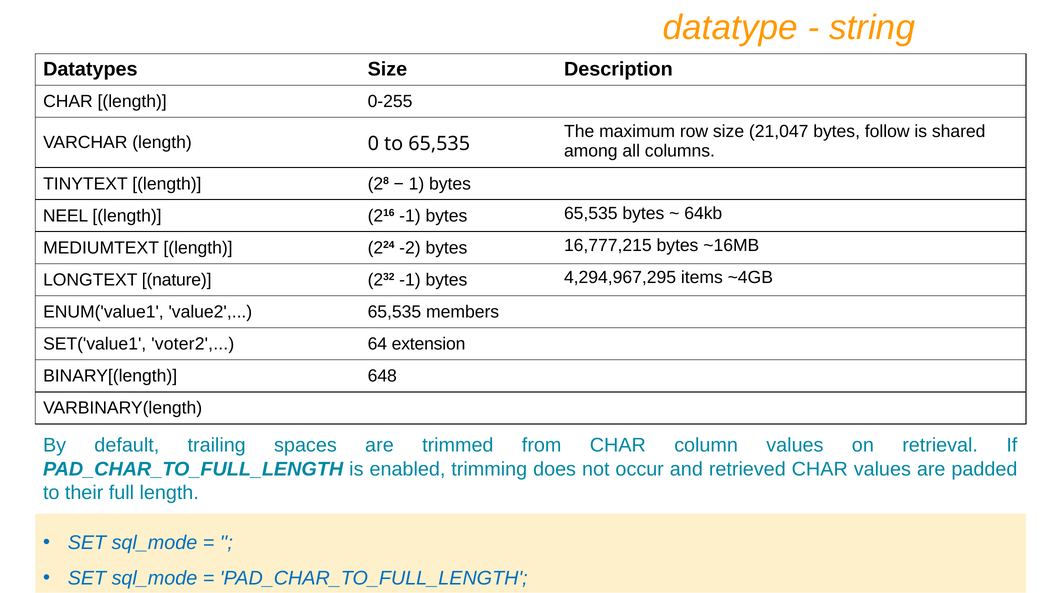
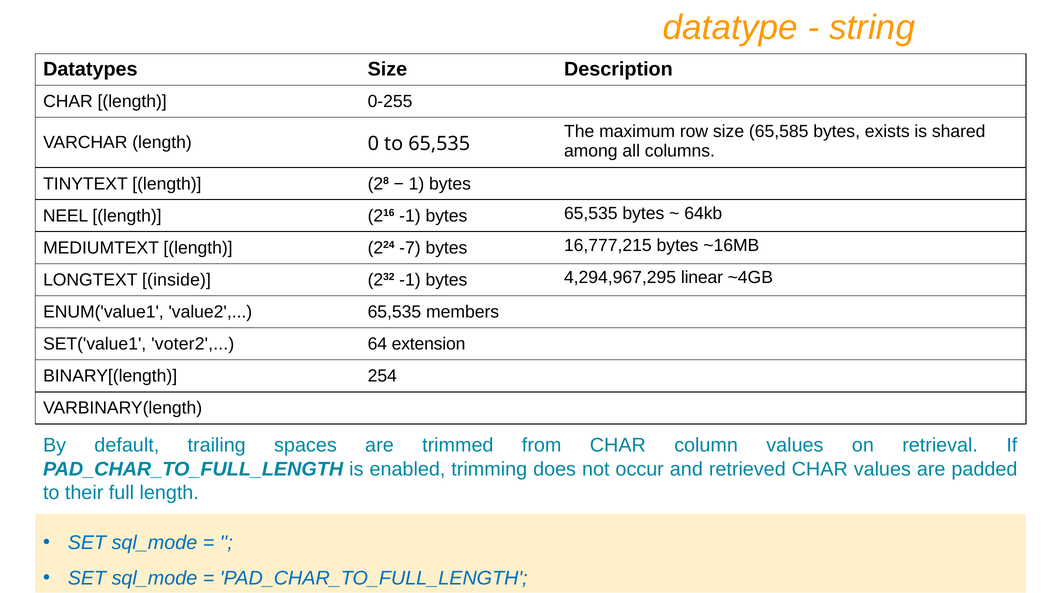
21,047: 21,047 -> 65,585 (779, 131)
follow: follow -> exists (887, 131)
-2: -2 -> -7 (410, 248)
nature: nature -> inside (177, 280)
items: items -> linear (702, 278)
648: 648 -> 254 (382, 376)
